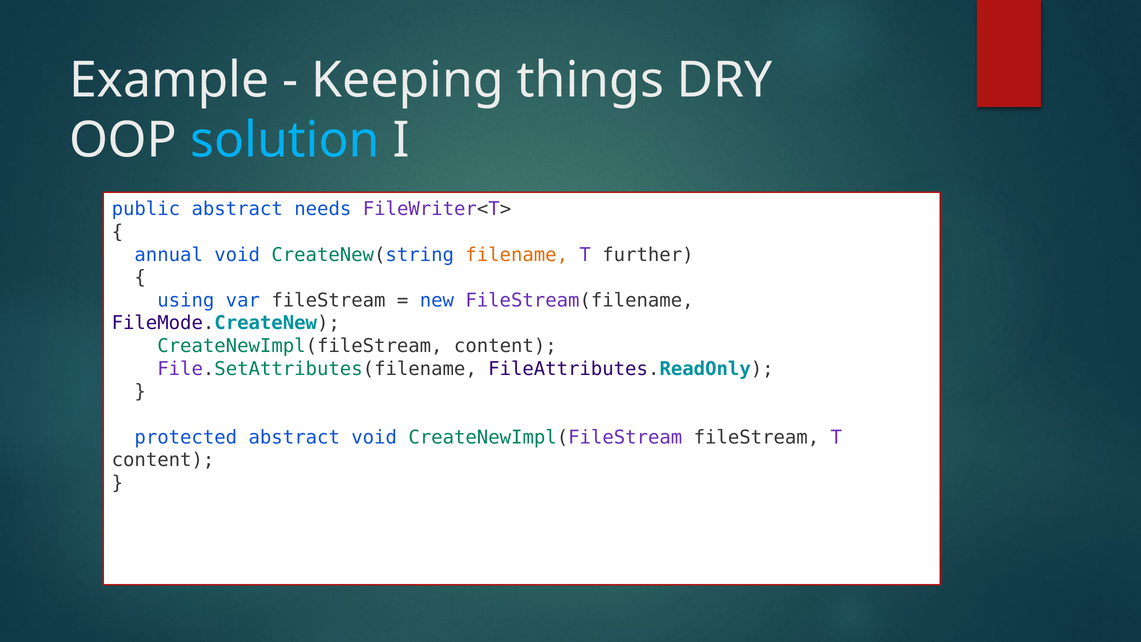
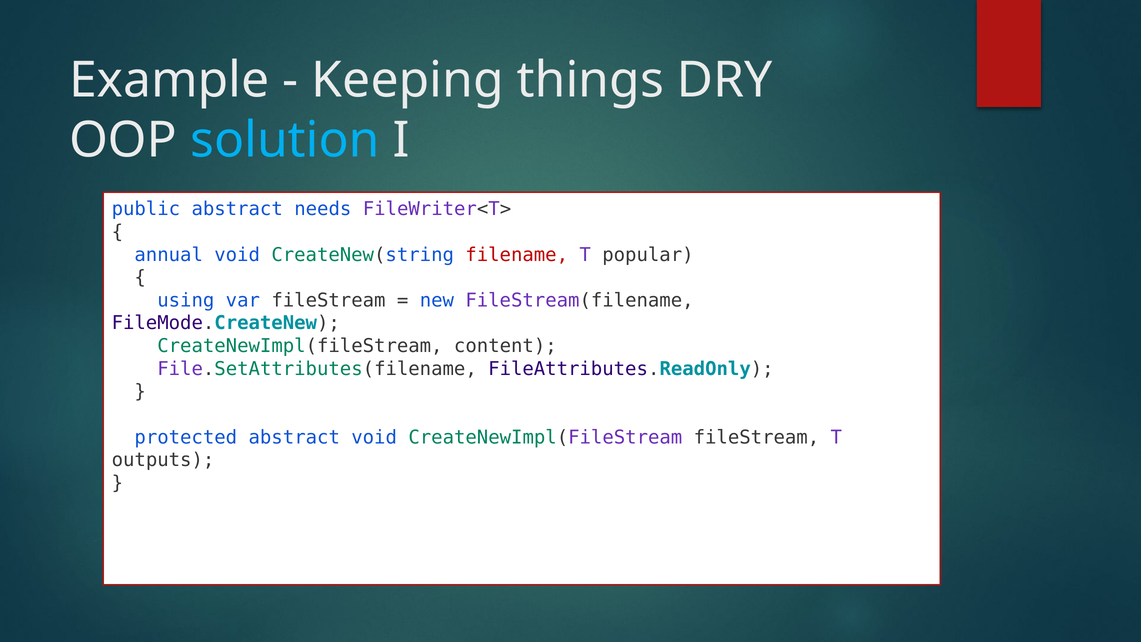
filename colour: orange -> red (517, 255)
further: further -> popular (648, 255)
content: content -> outputs (163, 460)
